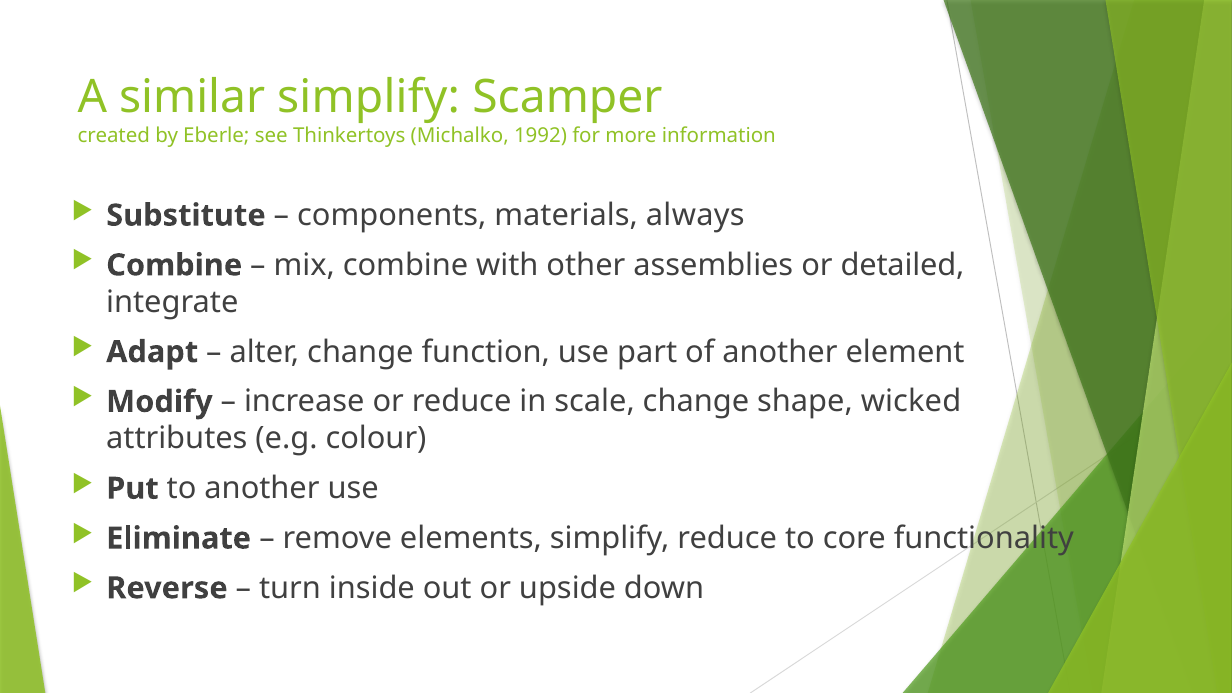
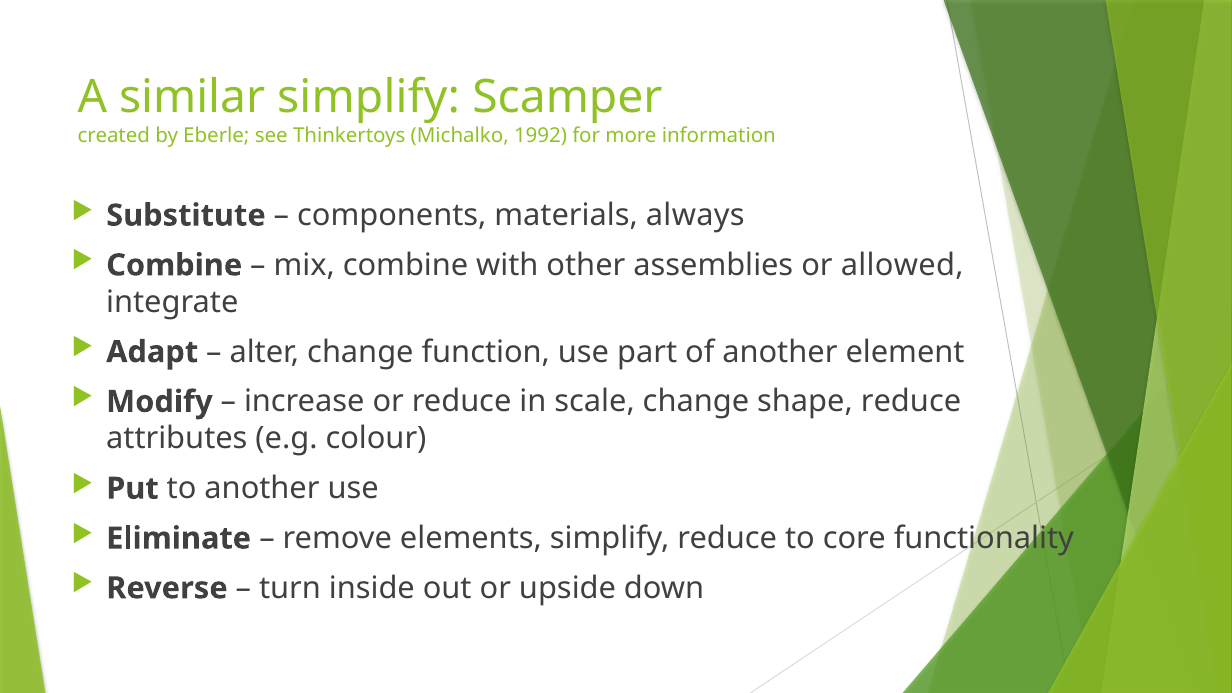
detailed: detailed -> allowed (902, 265)
shape wicked: wicked -> reduce (911, 402)
